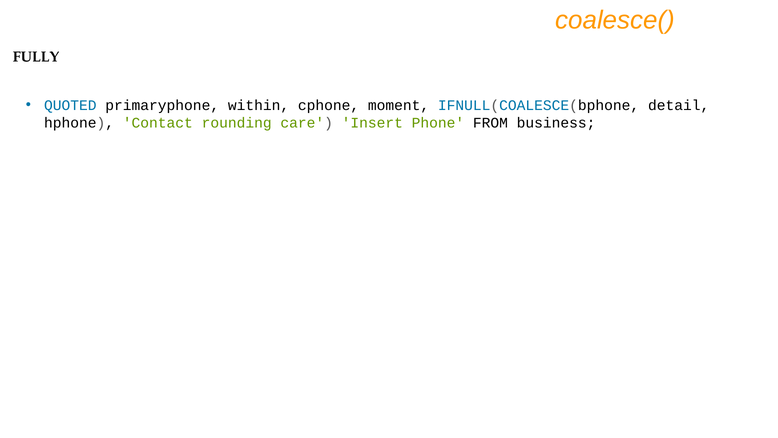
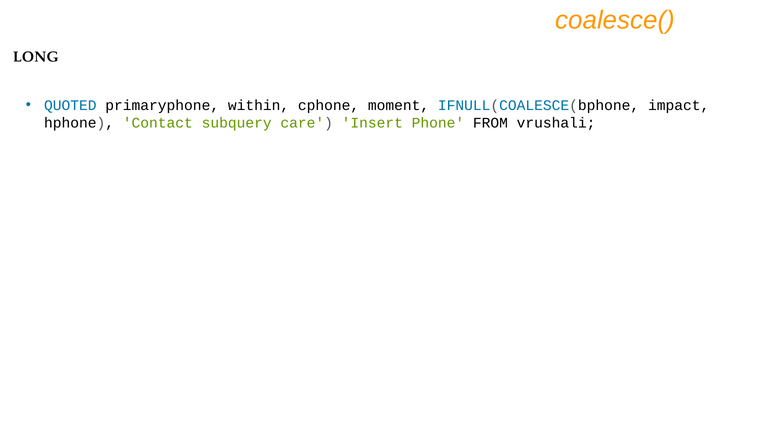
FULLY: FULLY -> LONG (36, 57)
detail: detail -> impact (679, 105)
rounding: rounding -> subquery (237, 123)
business: business -> vrushali (556, 123)
